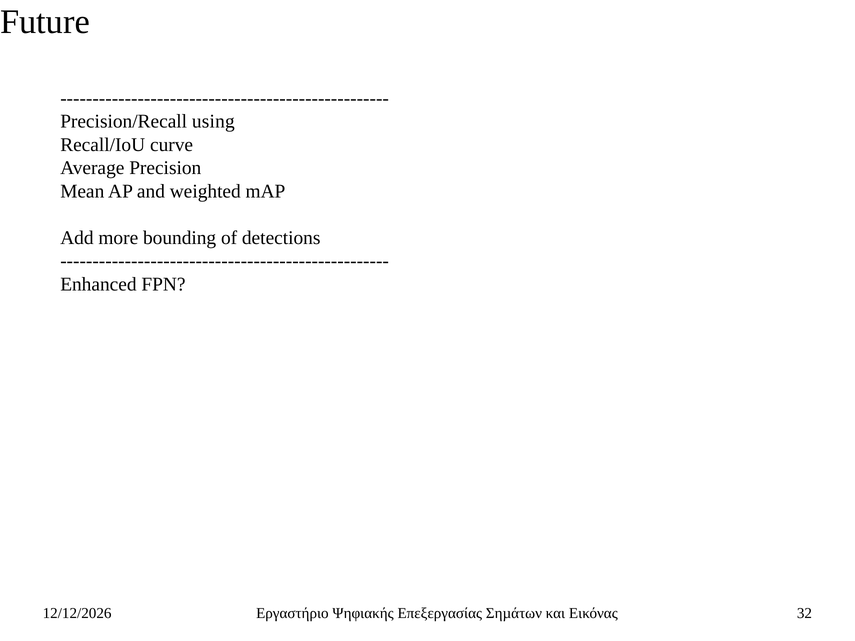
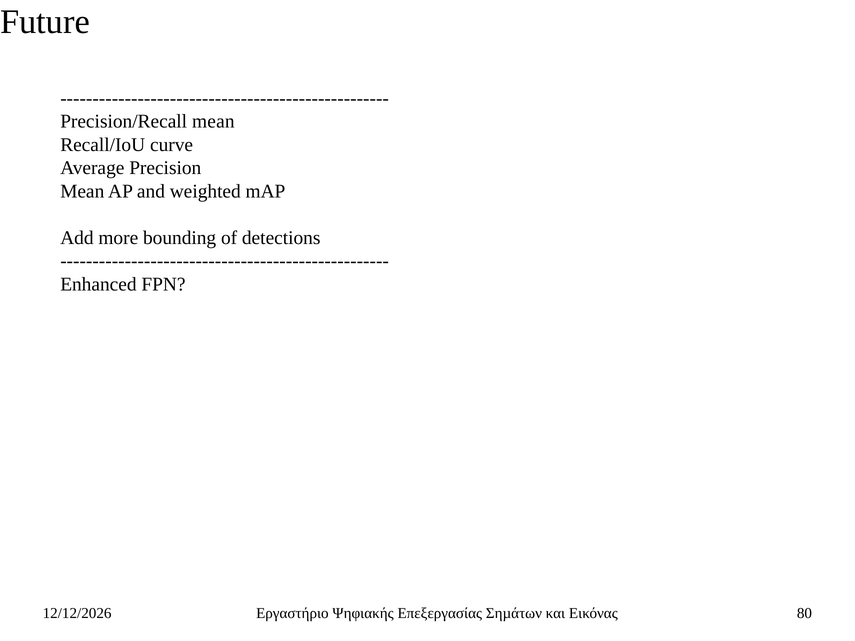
Precision/Recall using: using -> mean (213, 122)
32: 32 -> 80 (804, 613)
